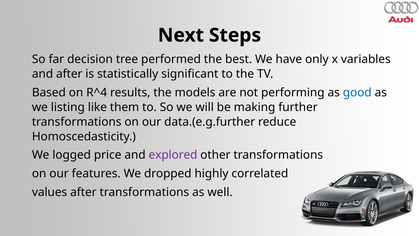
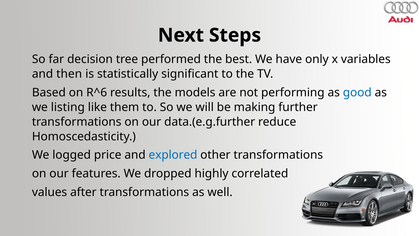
and after: after -> then (69, 74)
R^4: R^4 -> R^6 (97, 92)
explored colour: purple -> blue (173, 155)
